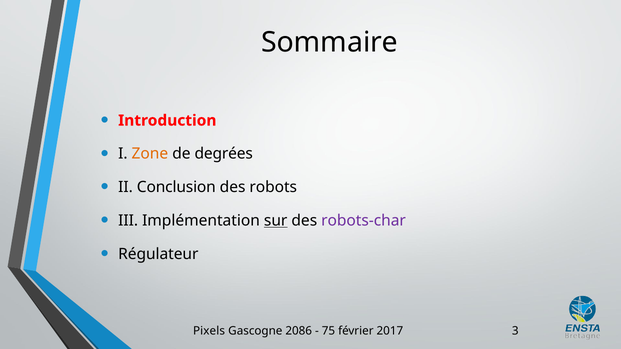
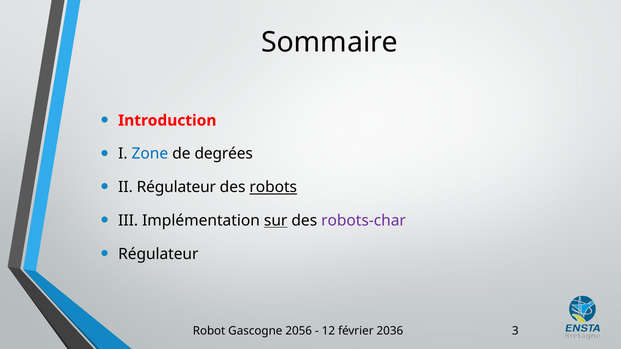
Zone colour: orange -> blue (150, 154)
II Conclusion: Conclusion -> Régulateur (176, 187)
robots underline: none -> present (273, 187)
Pixels: Pixels -> Robot (209, 331)
2086: 2086 -> 2056 (299, 331)
75: 75 -> 12 (328, 331)
2017: 2017 -> 2036 (390, 331)
